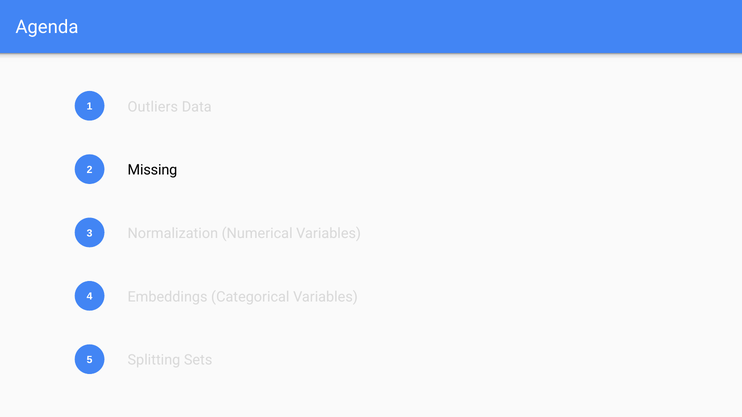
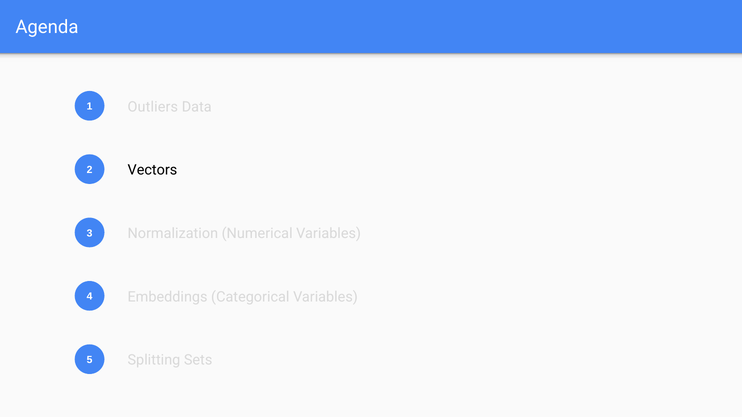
Missing: Missing -> Vectors (152, 170)
